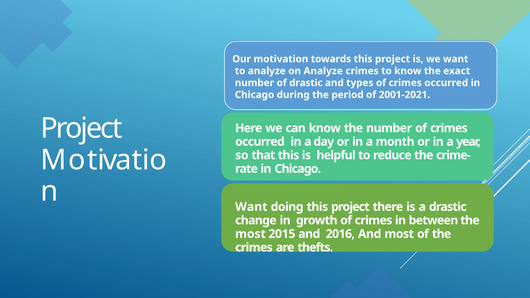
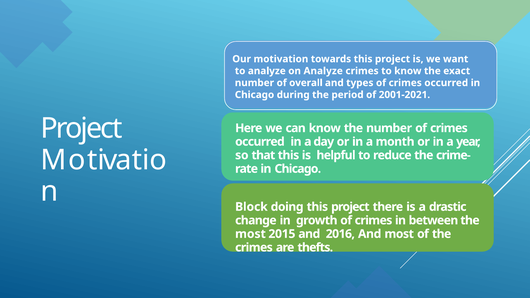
of drastic: drastic -> overall (306, 83)
Want: Want -> Block (251, 207)
